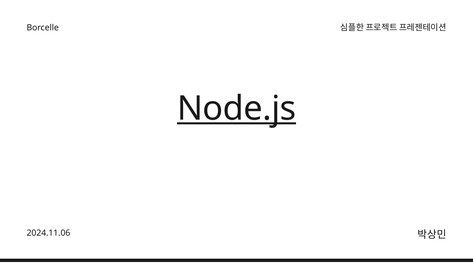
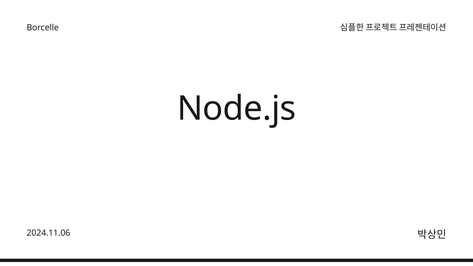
Node.js underline: present -> none (237, 109)
